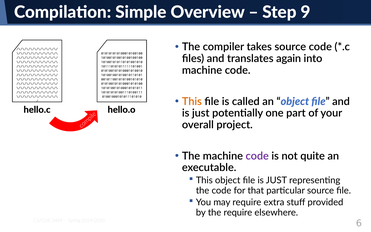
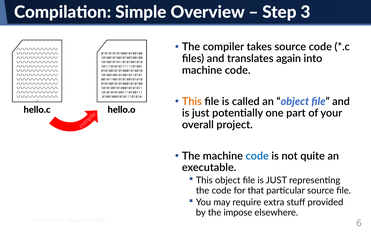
9: 9 -> 3 (305, 12)
code colour: purple -> blue (257, 156)
the require: require -> impose (238, 212)
